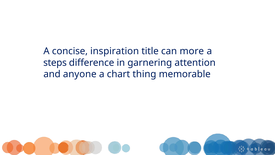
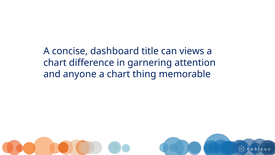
inspiration: inspiration -> dashboard (115, 51)
more: more -> views (192, 51)
steps: steps -> chart (55, 63)
